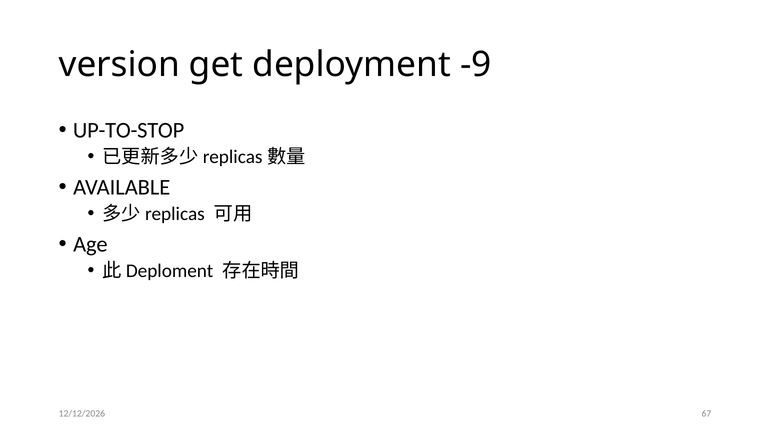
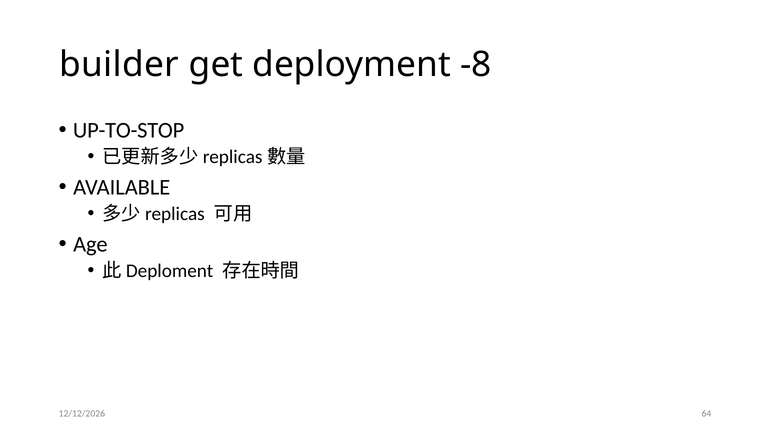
version: version -> builder (119, 65)
-9: -9 -> -8 (476, 65)
67: 67 -> 64 (706, 414)
